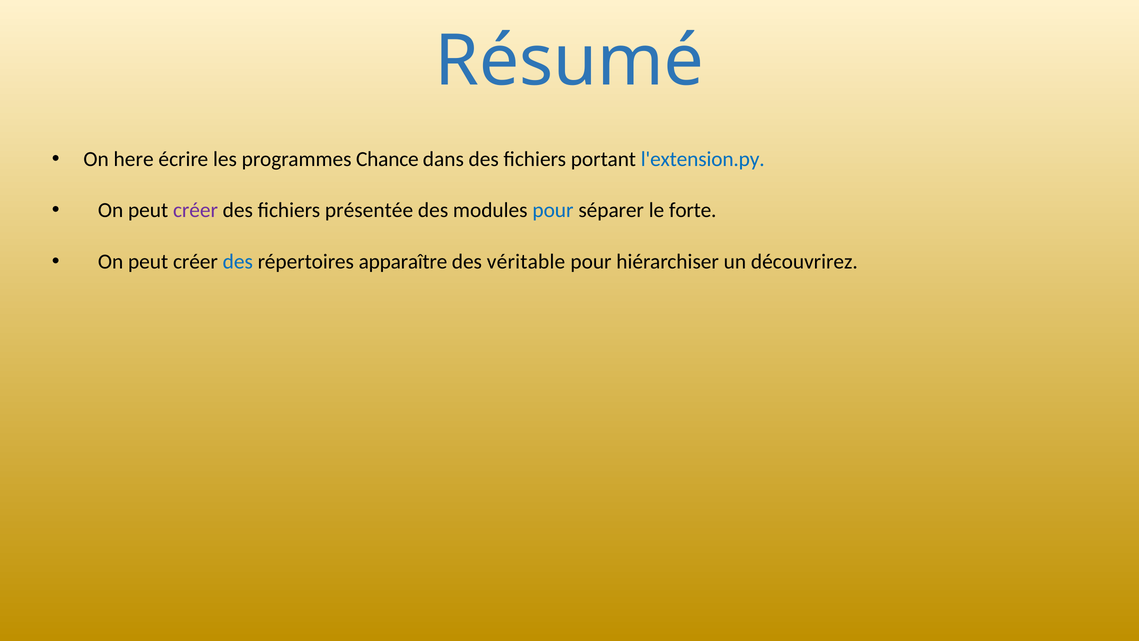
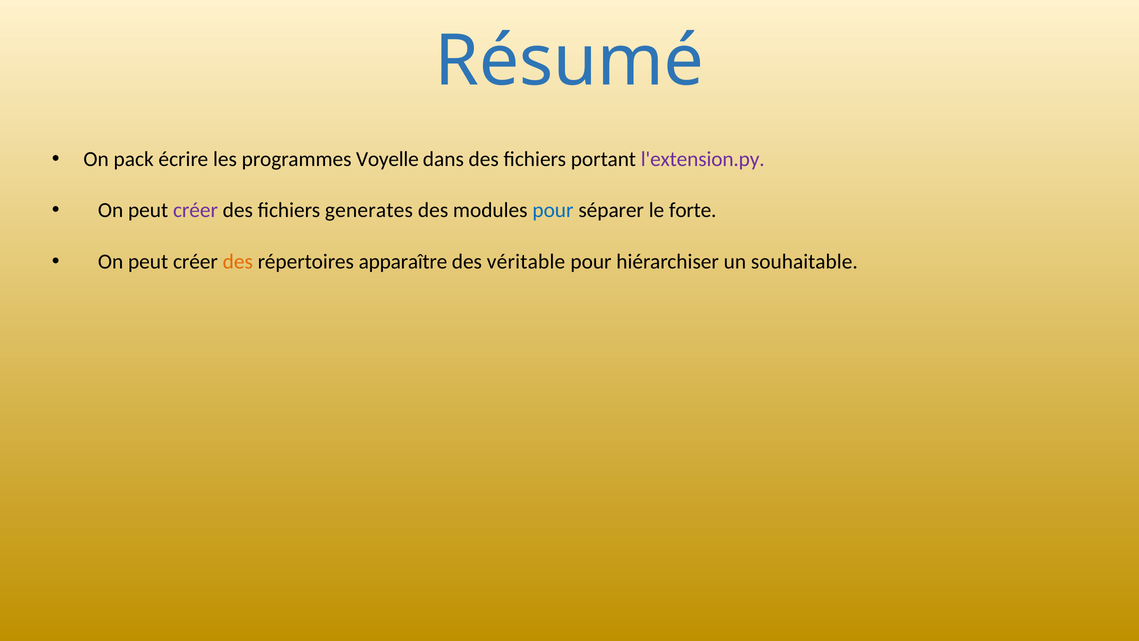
here: here -> pack (134, 159)
Chance: Chance -> Voyelle (387, 159)
l'extension.py colour: blue -> purple (703, 159)
présentée: présentée -> generates (369, 210)
des colour: blue -> orange (238, 262)
découvrirez: découvrirez -> souhaitable (804, 262)
